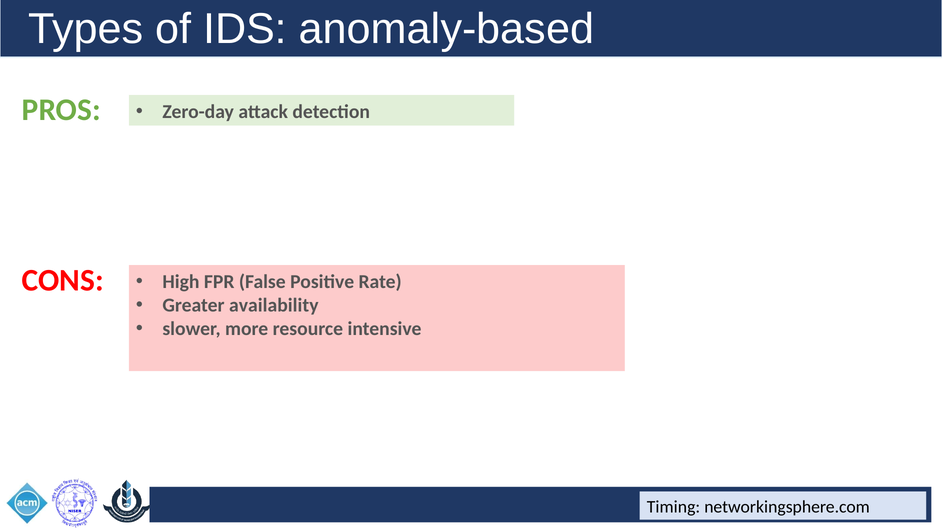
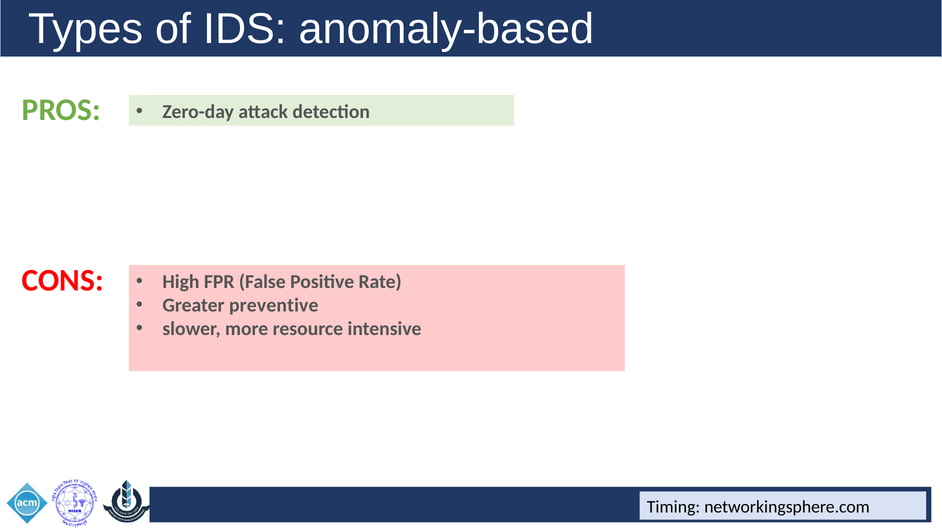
availability: availability -> preventive (274, 305)
